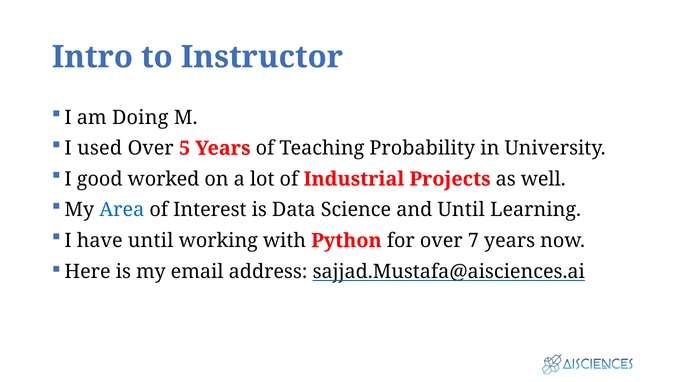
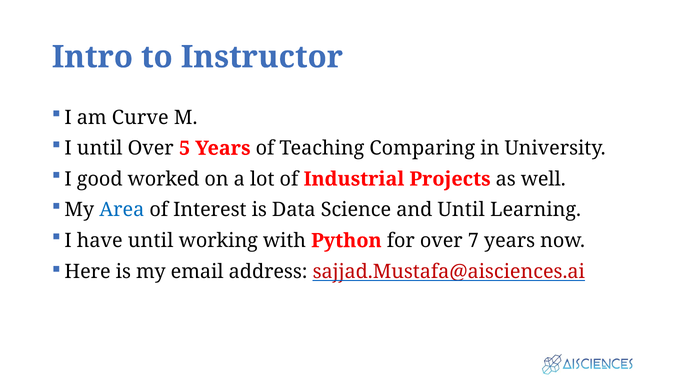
Doing: Doing -> Curve (140, 117)
I used: used -> until (100, 148)
Probability: Probability -> Comparing (422, 148)
sajjad.Mustafa@aisciences.ai colour: black -> red (449, 271)
